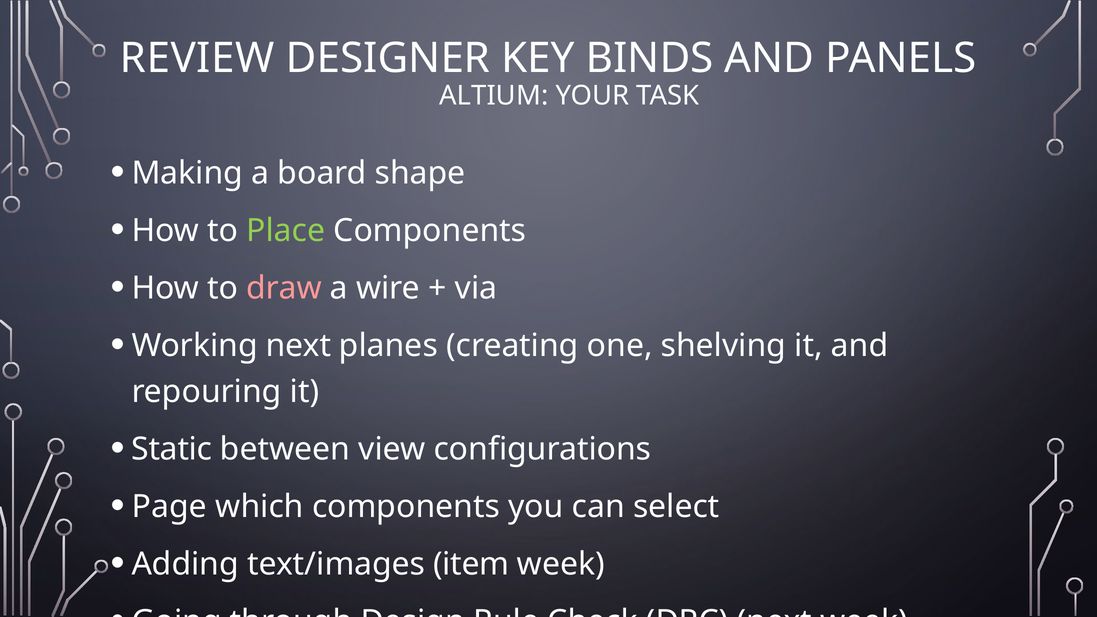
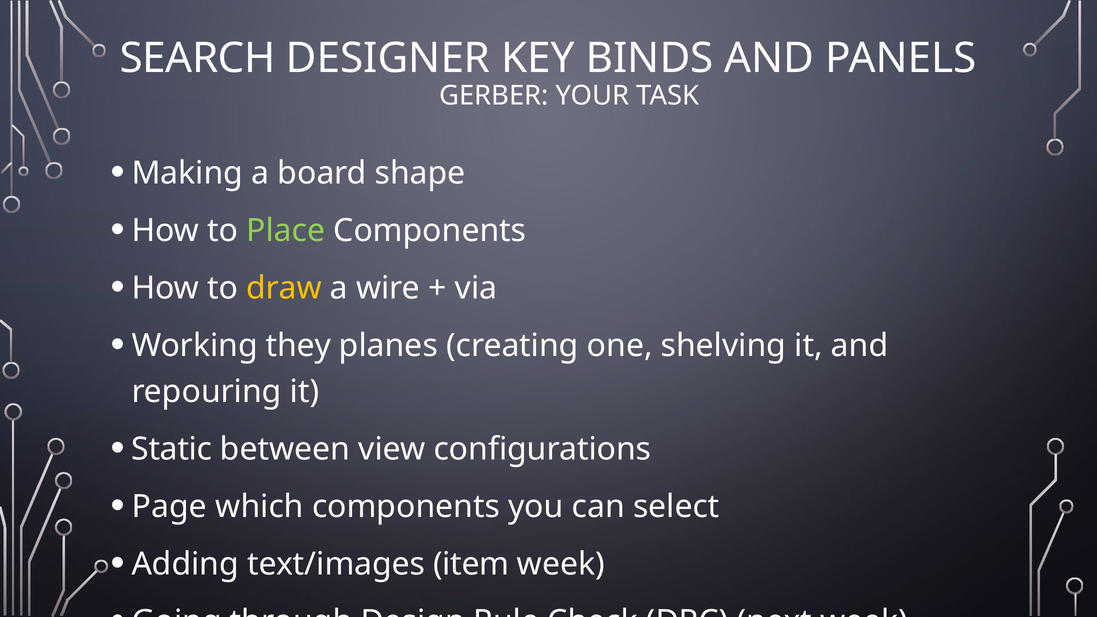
REVIEW: REVIEW -> SEARCH (198, 58)
ALTIUM: ALTIUM -> GERBER (494, 96)
draw colour: pink -> yellow (284, 288)
Working next: next -> they (298, 346)
